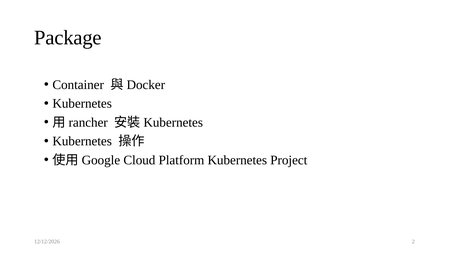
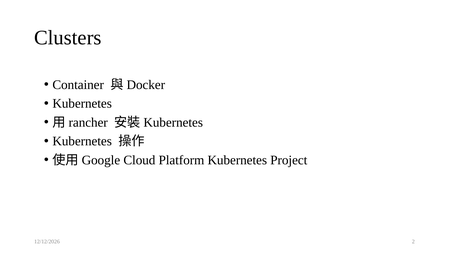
Package: Package -> Clusters (68, 38)
